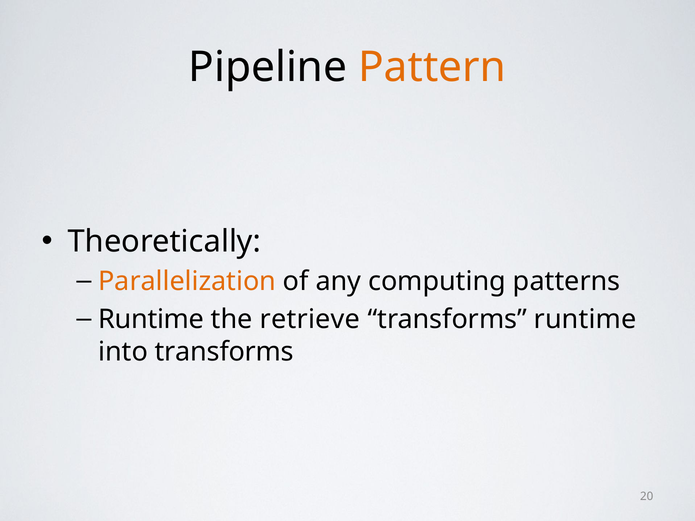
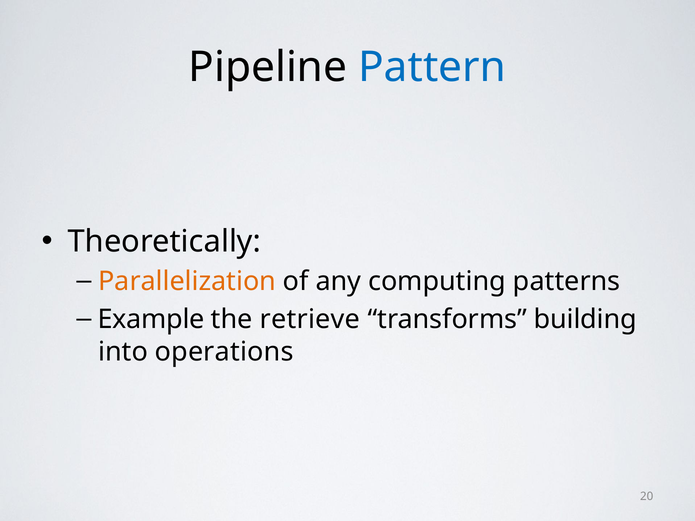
Pattern colour: orange -> blue (432, 67)
Runtime: Runtime -> Example (151, 319)
transforms runtime: runtime -> building (585, 319)
into transforms: transforms -> operations (224, 352)
